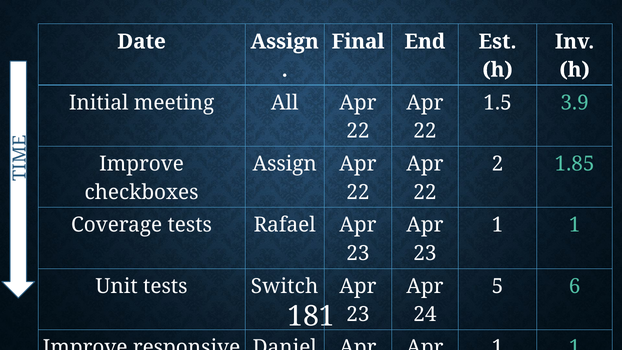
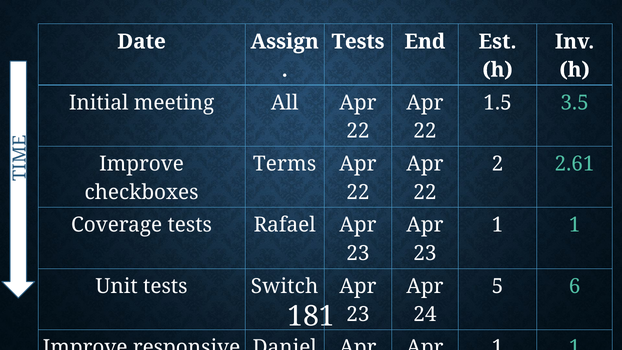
Final: Final -> Tests (358, 42)
3.9: 3.9 -> 3.5 (575, 103)
Assign: Assign -> Terms (285, 164)
1.85: 1.85 -> 2.61 (575, 164)
